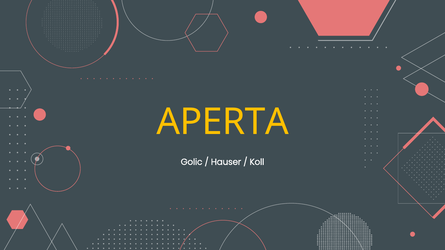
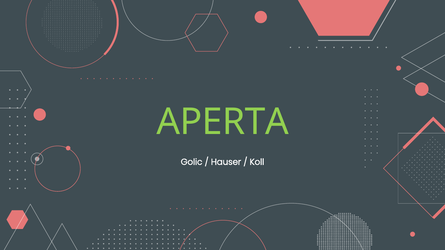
APERTA colour: yellow -> light green (223, 122)
